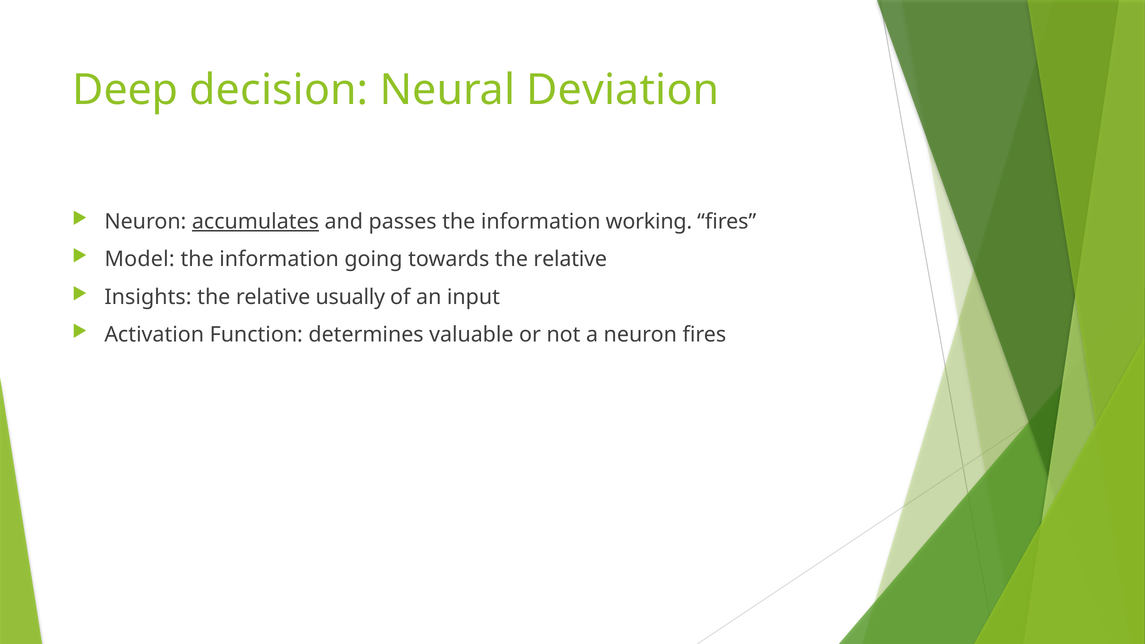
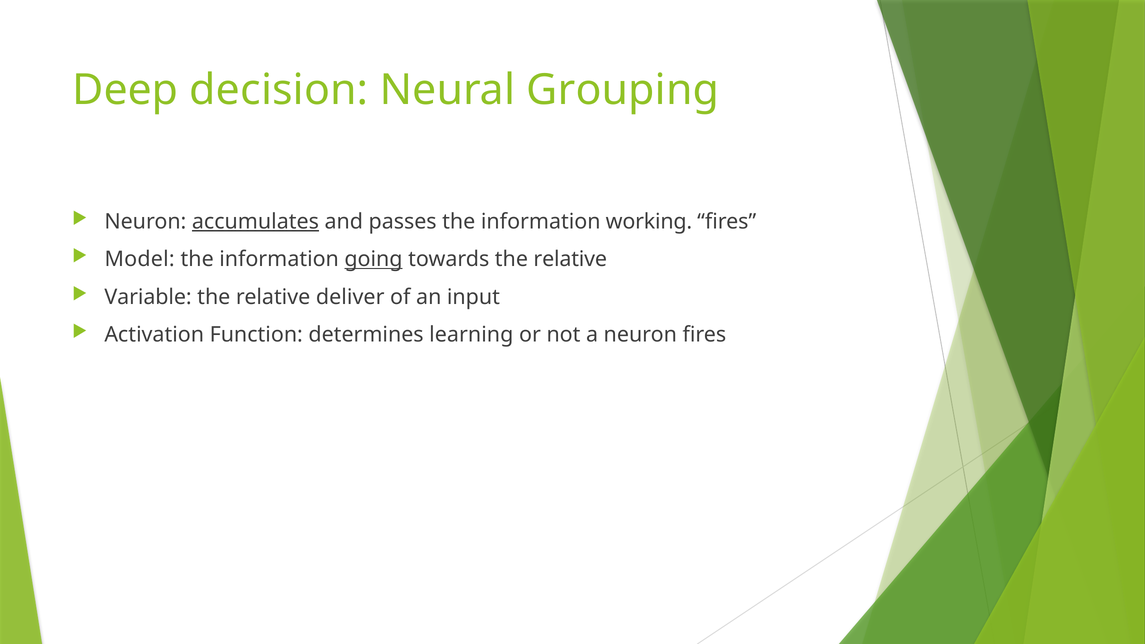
Deviation: Deviation -> Grouping (623, 90)
going underline: none -> present (373, 259)
Insights: Insights -> Variable (148, 297)
usually: usually -> deliver (350, 297)
valuable: valuable -> learning (471, 335)
